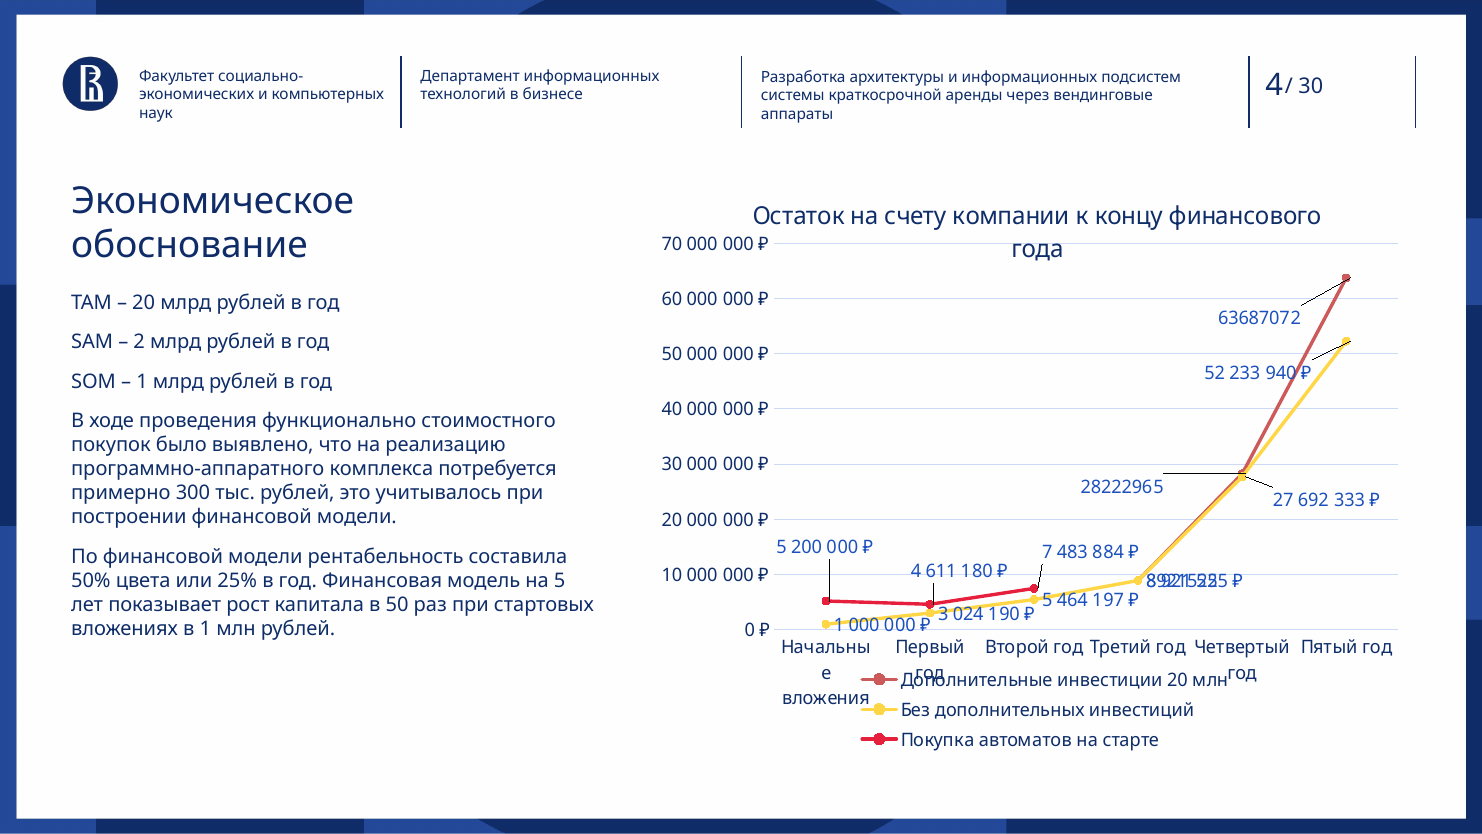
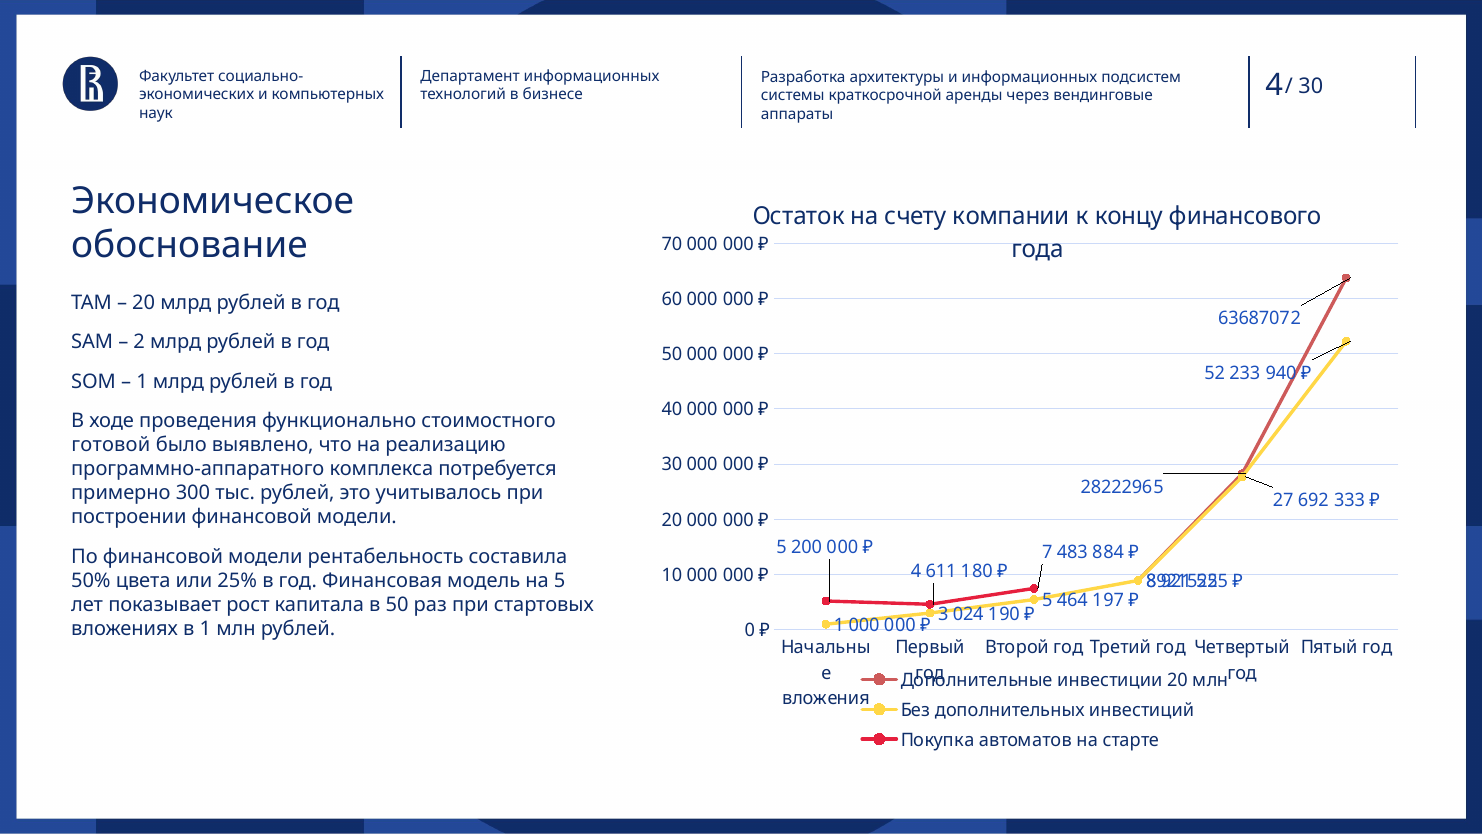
покупок: покупок -> готовой (111, 445)
